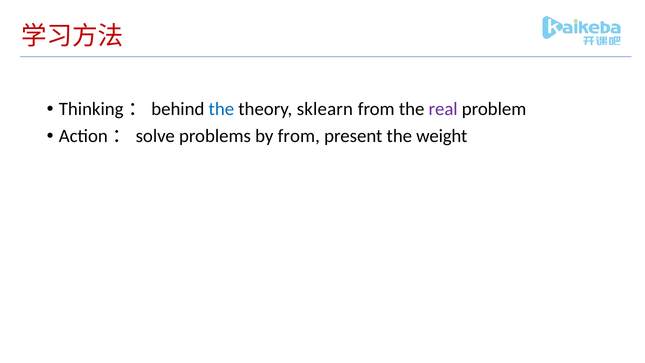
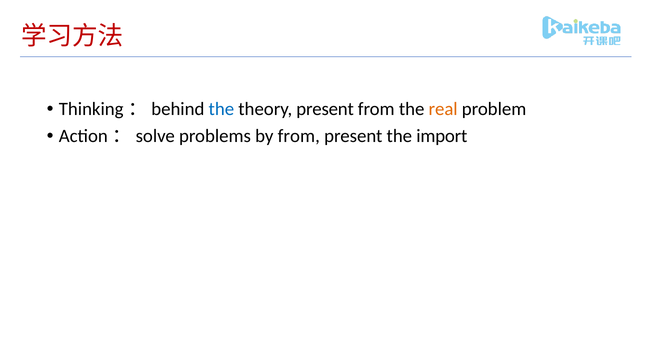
theory sklearn: sklearn -> present (325, 109)
real colour: purple -> orange (443, 109)
weight: weight -> import (442, 136)
